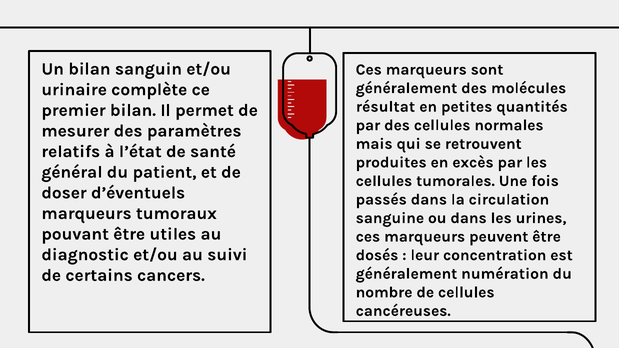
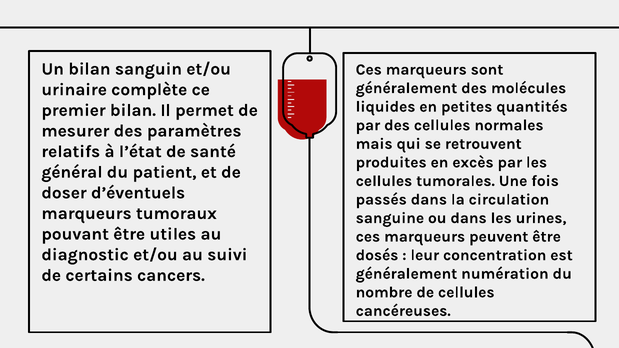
résultat: résultat -> liquides (386, 107)
